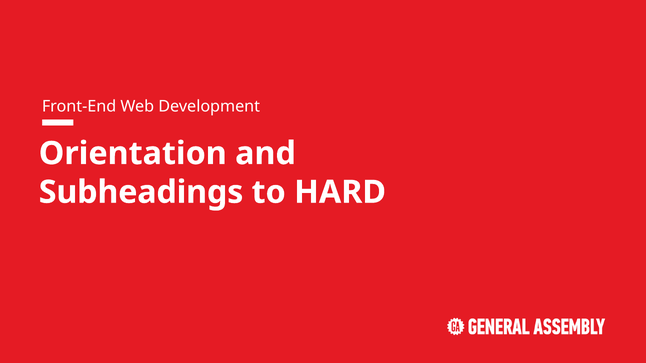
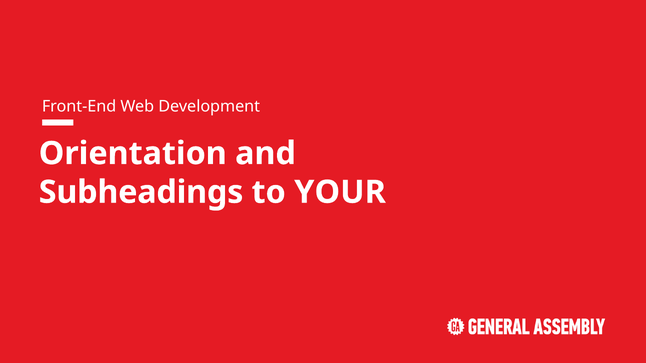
HARD: HARD -> YOUR (340, 192)
